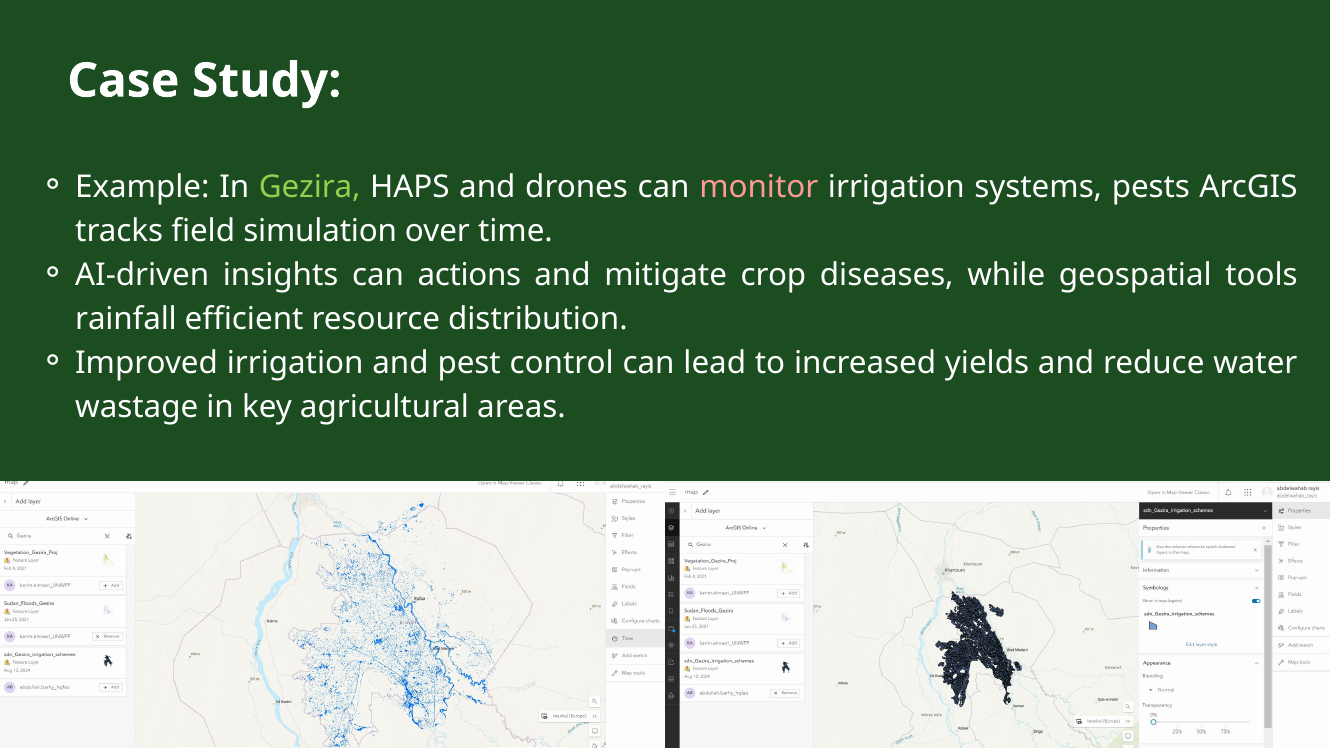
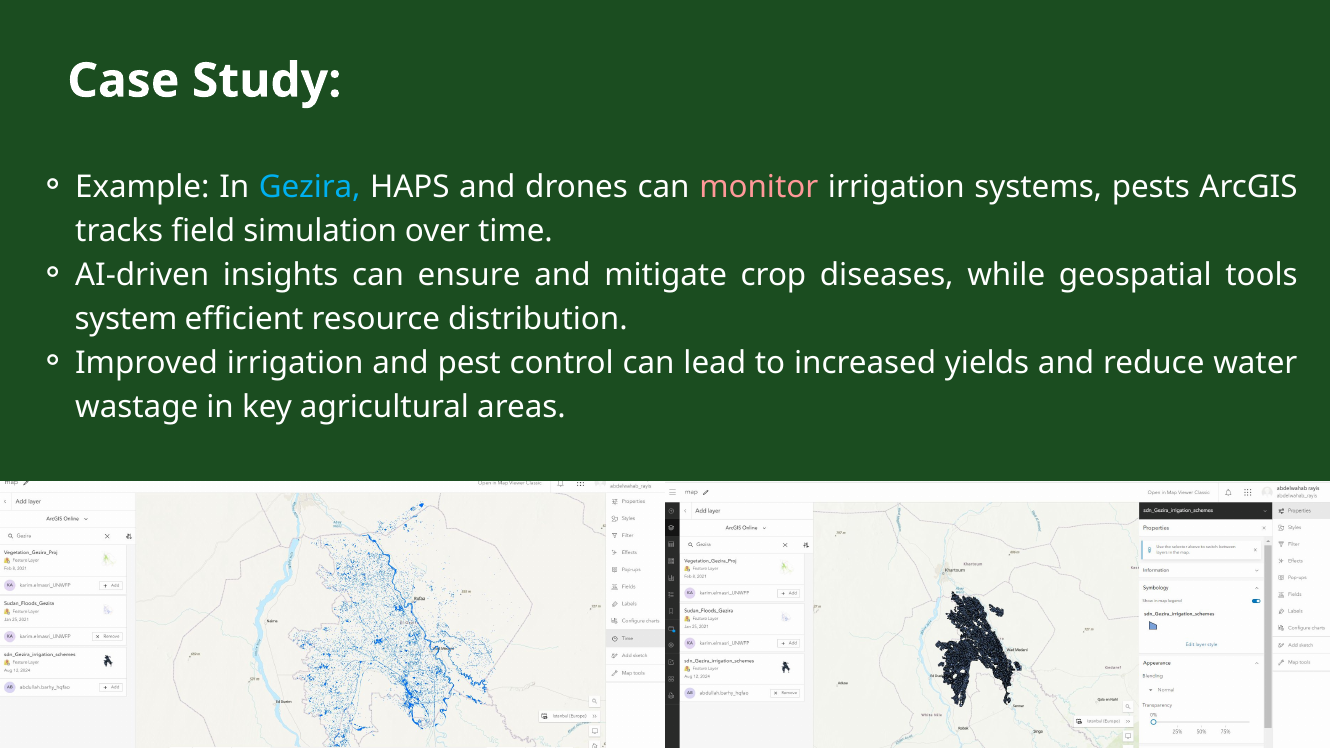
Gezira colour: light green -> light blue (310, 187)
actions: actions -> ensure (469, 275)
rainfall: rainfall -> system (126, 319)
